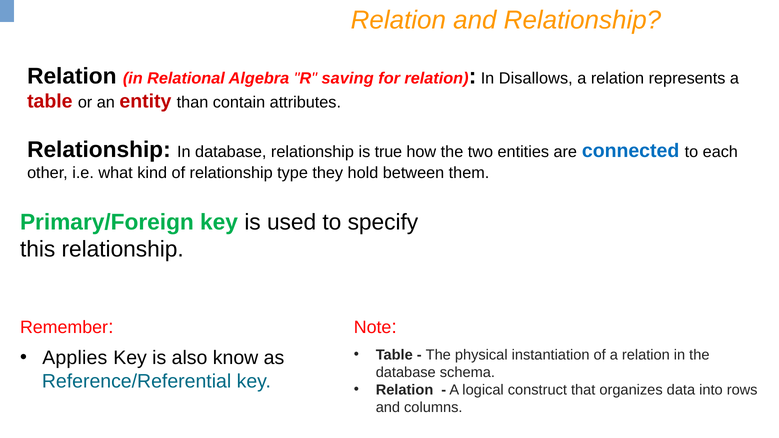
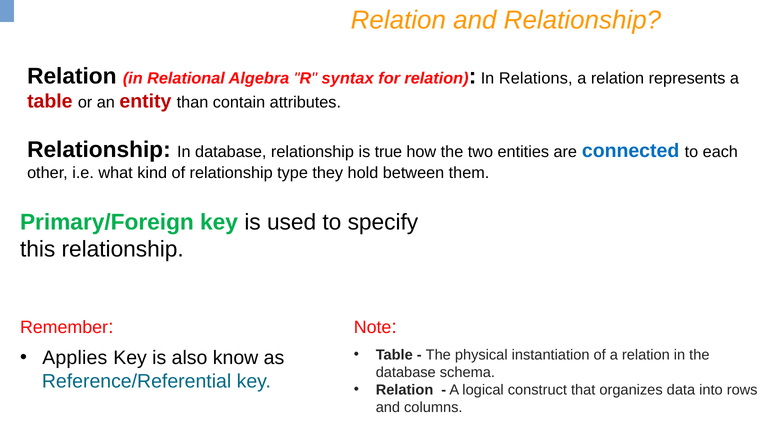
saving: saving -> syntax (348, 79)
Disallows: Disallows -> Relations (536, 79)
